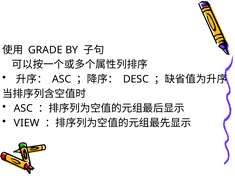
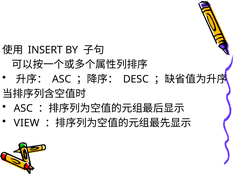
GRADE: GRADE -> INSERT (45, 50)
